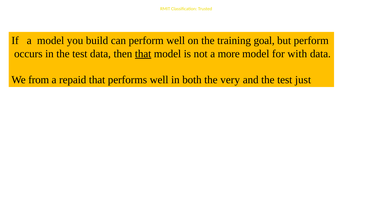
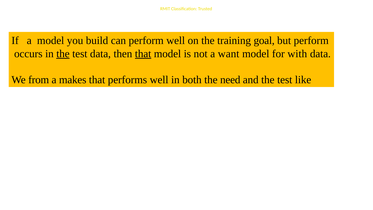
the underline: none -> present (63, 54)
more: more -> want (229, 54)
repaid: repaid -> makes (73, 80)
very: very -> need (230, 80)
just: just -> like (303, 80)
